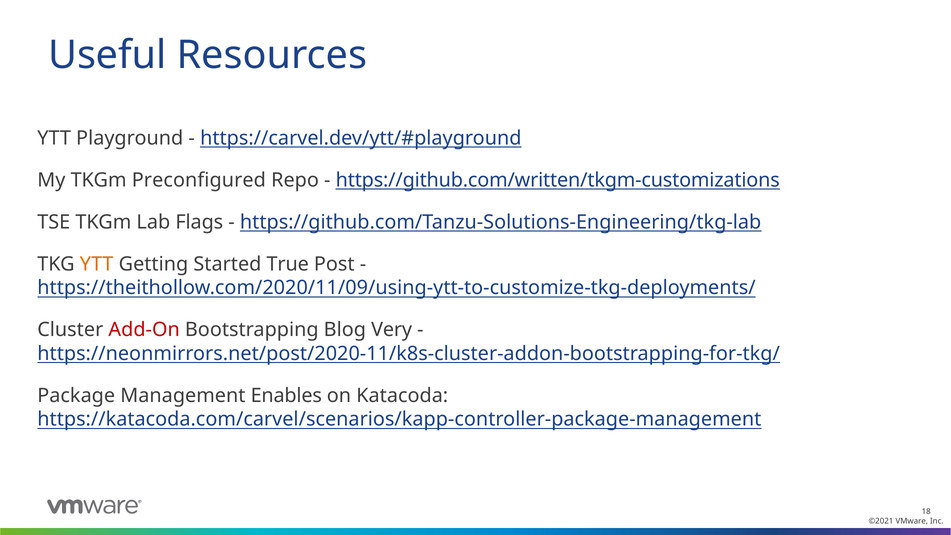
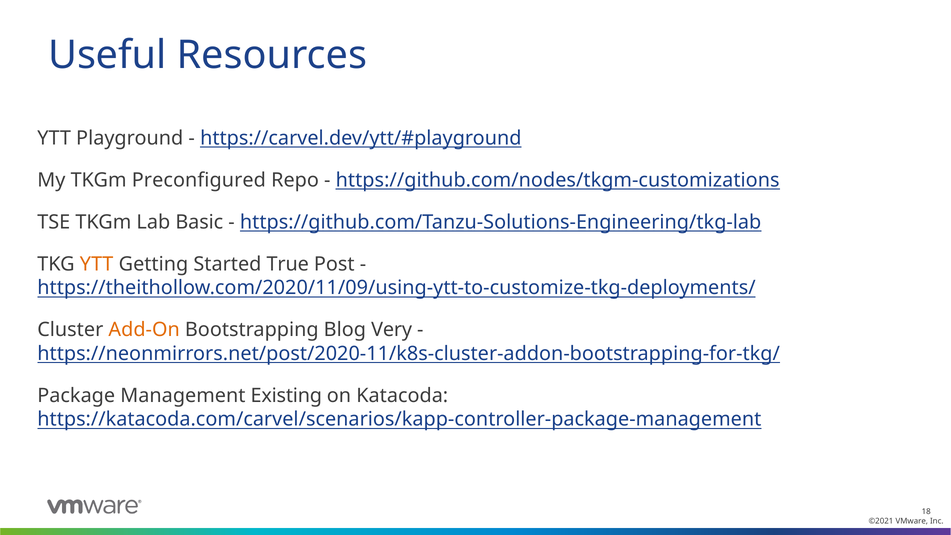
https://github.com/written/tkgm-customizations: https://github.com/written/tkgm-customizations -> https://github.com/nodes/tkgm-customizations (558, 180)
Flags: Flags -> Basic (199, 222)
Add-On colour: red -> orange (144, 330)
Enables: Enables -> Existing (286, 396)
